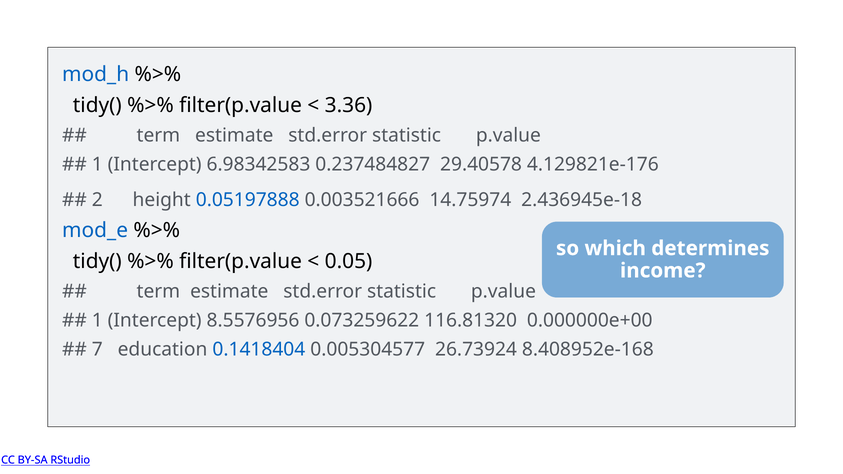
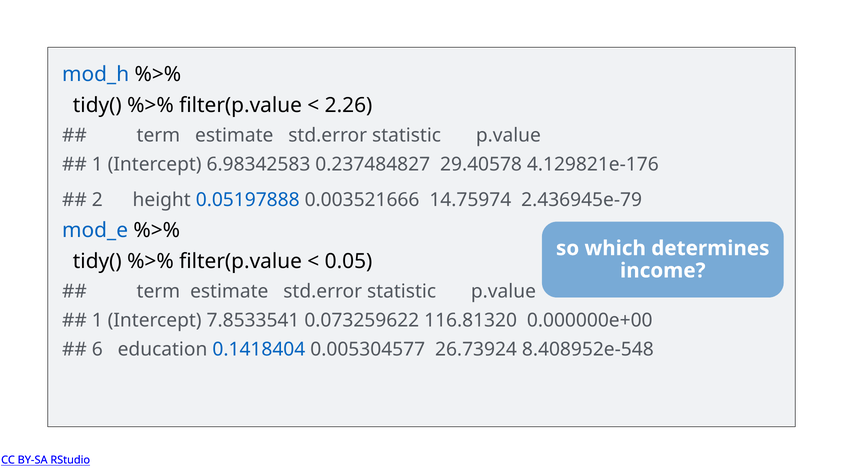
3.36: 3.36 -> 2.26 (349, 105)
2.436945e-18: 2.436945e-18 -> 2.436945e-79 (582, 200)
8.5576956: 8.5576956 -> 7.8533541 (253, 321)
7: 7 -> 6 (97, 350)
8.408952e-168: 8.408952e-168 -> 8.408952e-548 (588, 350)
